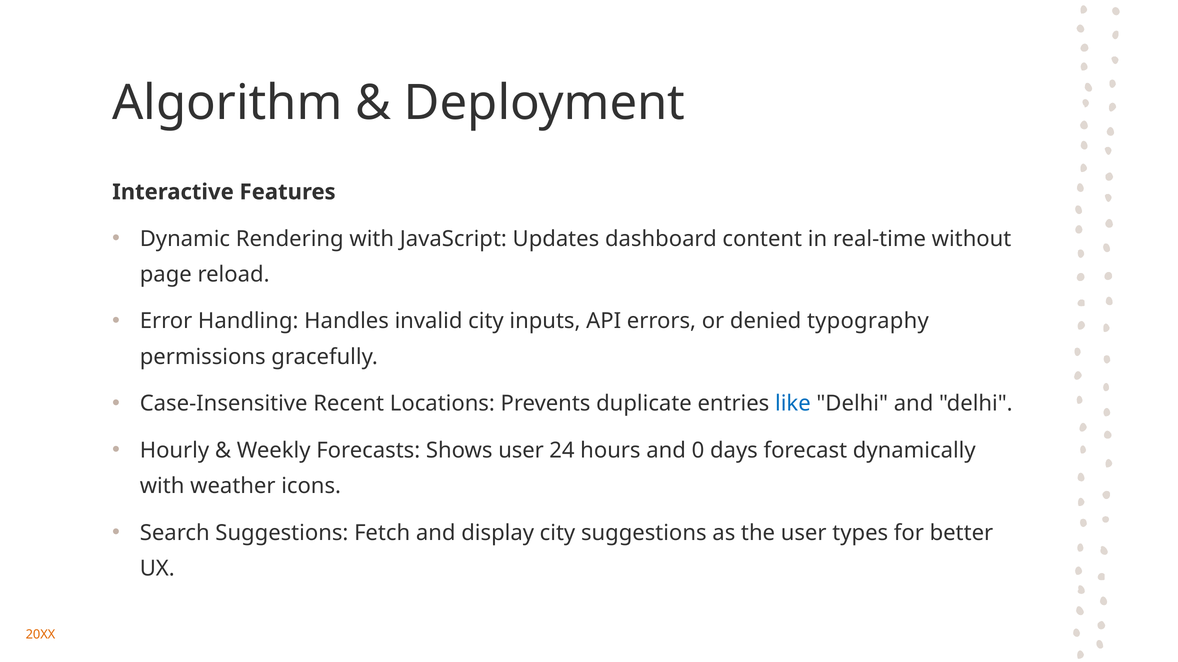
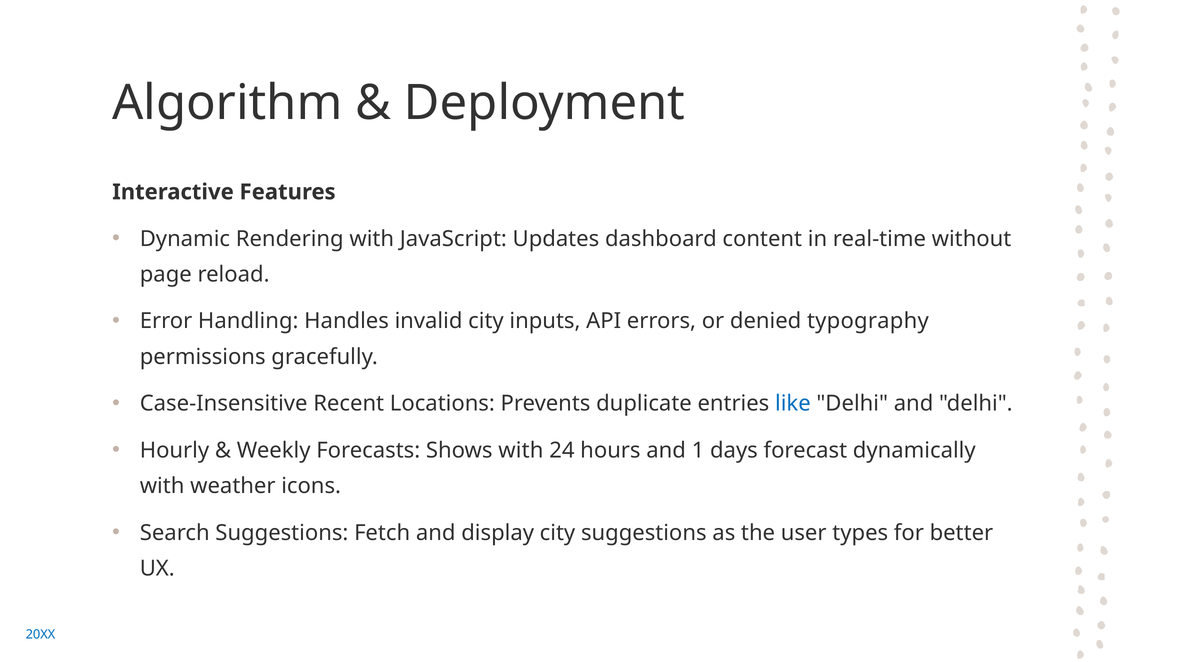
Shows user: user -> with (521, 451)
0: 0 -> 1 (698, 451)
20XX colour: orange -> blue (40, 635)
